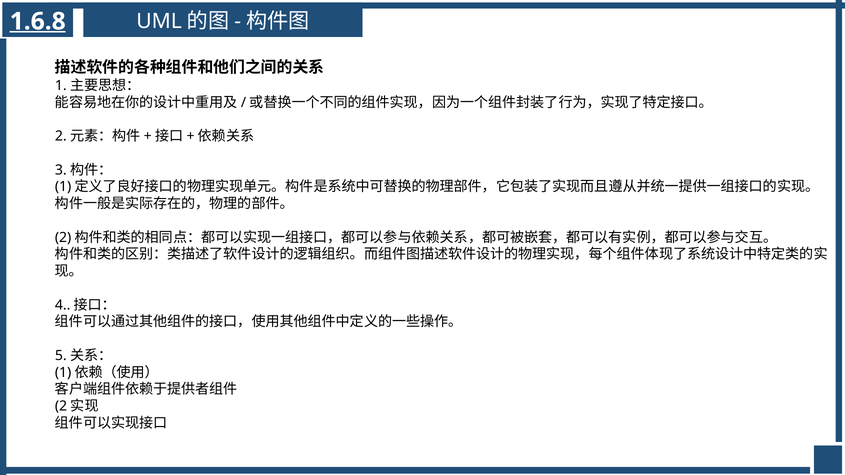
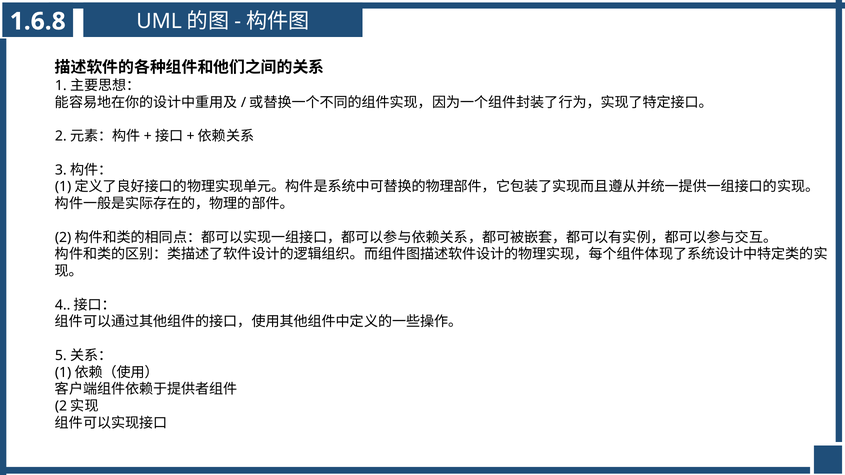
1.6.8 underline: present -> none (38, 21)
